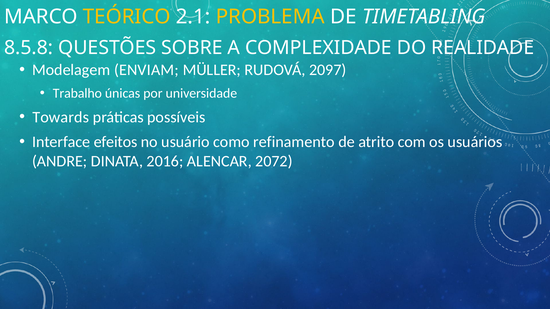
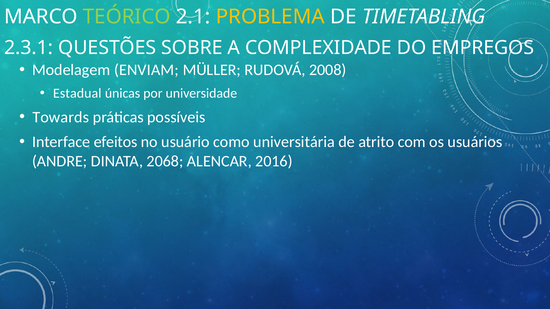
TEÓRICO colour: yellow -> light green (127, 17)
8.5.8: 8.5.8 -> 2.3.1 (29, 48)
REALIDADE: REALIDADE -> EMPREGOS (483, 48)
2097: 2097 -> 2008 (328, 70)
Trabalho: Trabalho -> Estadual (77, 93)
refinamento: refinamento -> universitária (294, 142)
2016: 2016 -> 2068 (165, 161)
2072: 2072 -> 2016 (274, 161)
